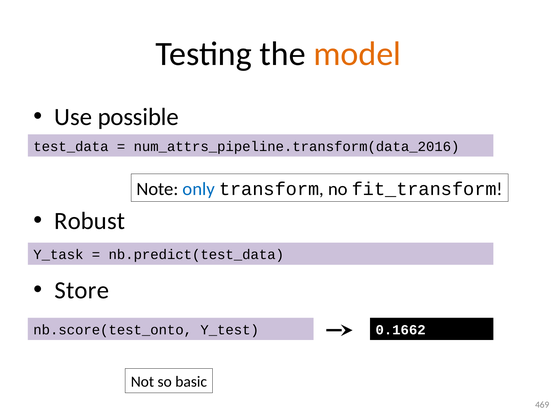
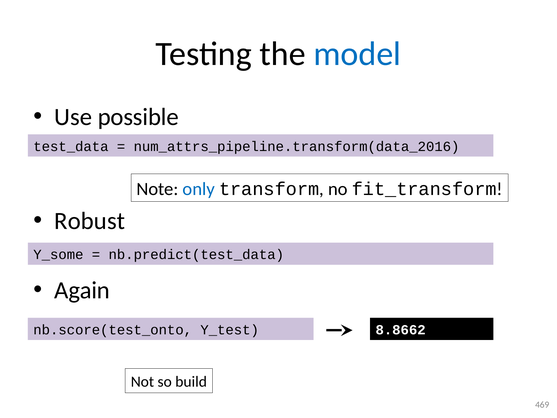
model colour: orange -> blue (357, 54)
Y_task: Y_task -> Y_some (58, 255)
Store: Store -> Again (82, 290)
0.1662: 0.1662 -> 8.8662 (401, 330)
basic: basic -> build (191, 382)
